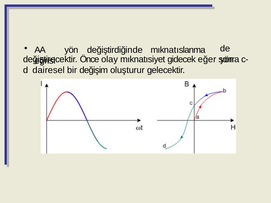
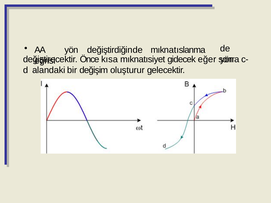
olay: olay -> kısa (110, 59)
dairesel: dairesel -> alandaki (49, 70)
